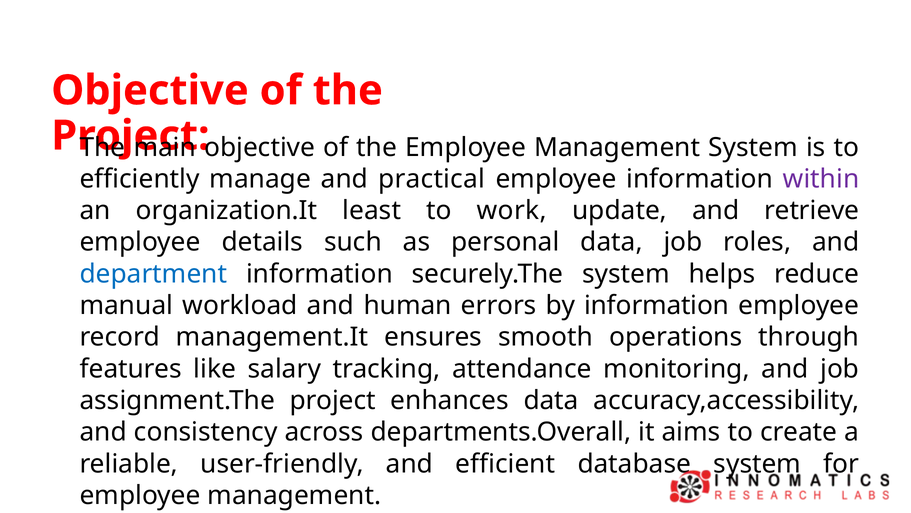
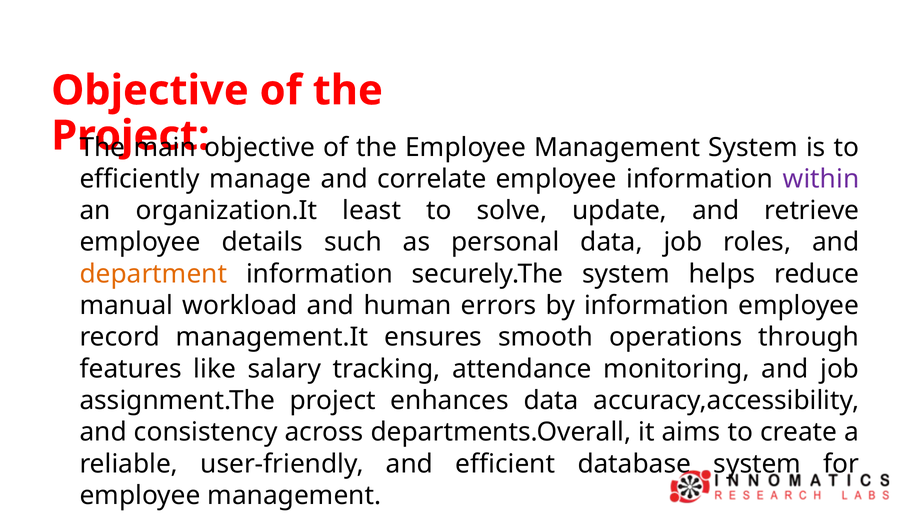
practical: practical -> correlate (432, 179)
work: work -> solve (512, 210)
department colour: blue -> orange (153, 274)
